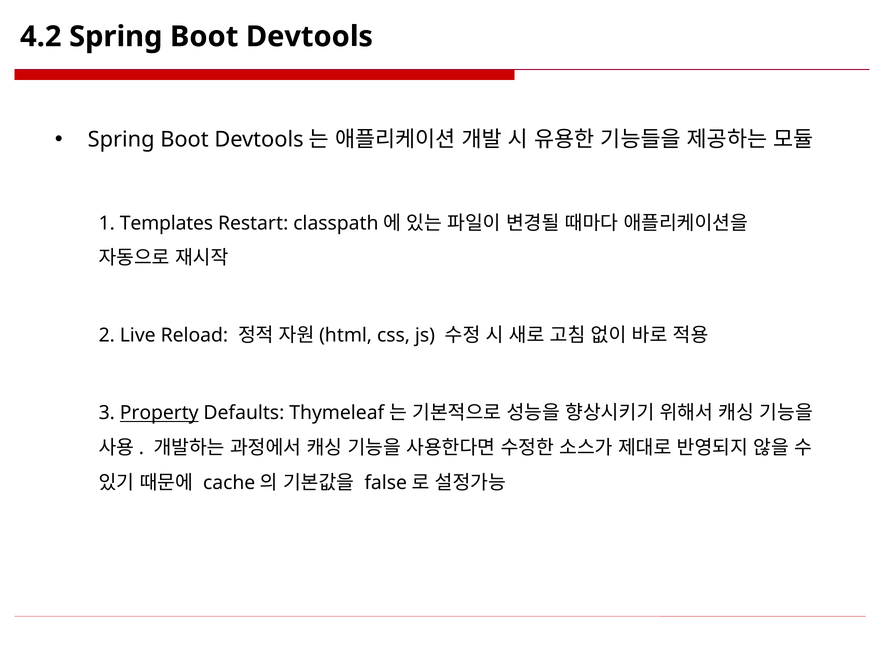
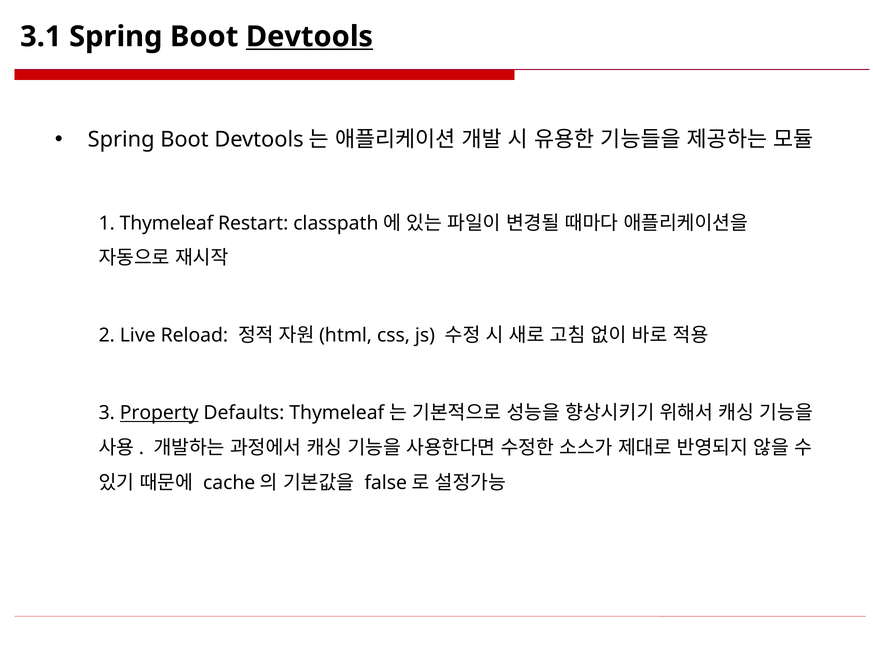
4.2: 4.2 -> 3.1 (41, 37)
Devtools underline: none -> present (309, 37)
1 Templates: Templates -> Thymeleaf (166, 223)
